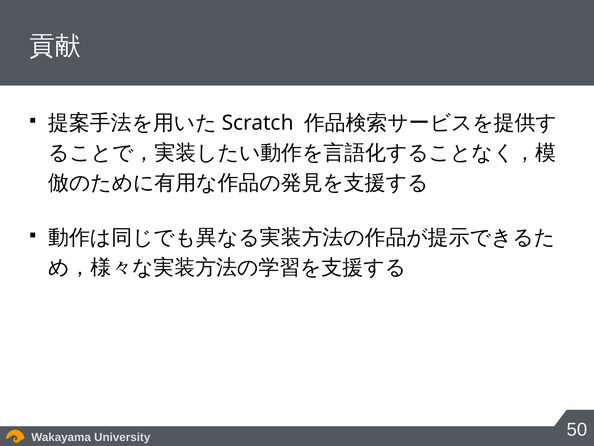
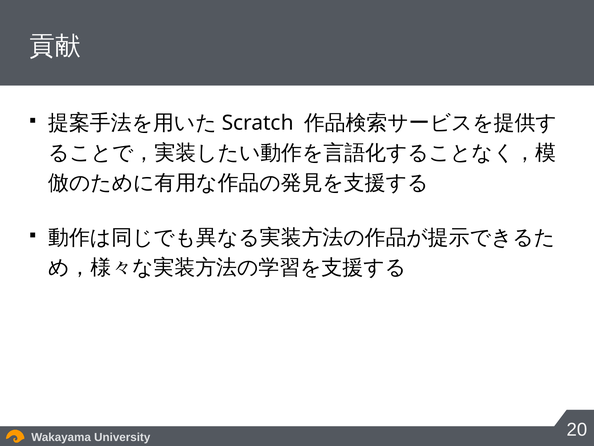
50: 50 -> 20 (577, 429)
